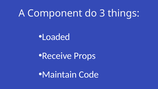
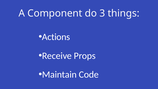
Loaded: Loaded -> Actions (56, 37)
